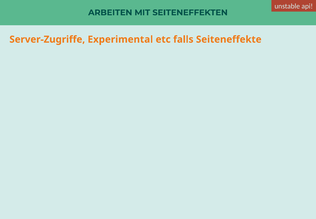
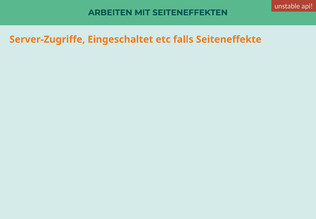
Experimental: Experimental -> Eingeschaltet (120, 39)
